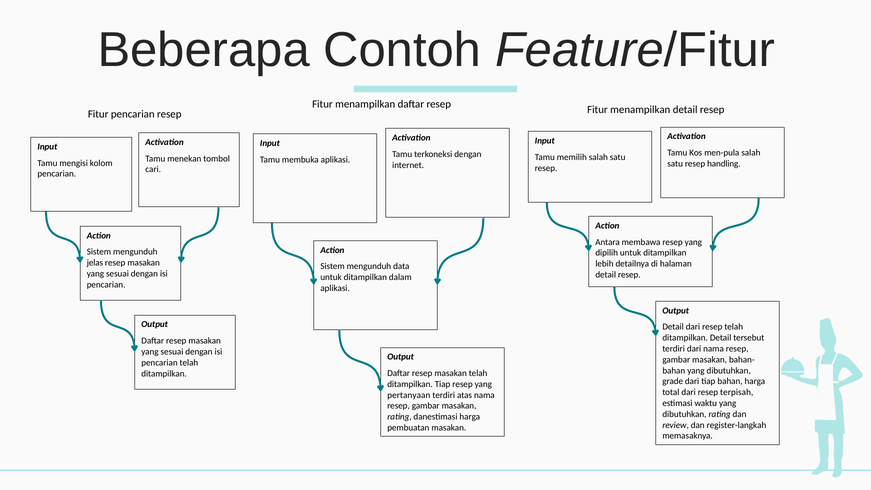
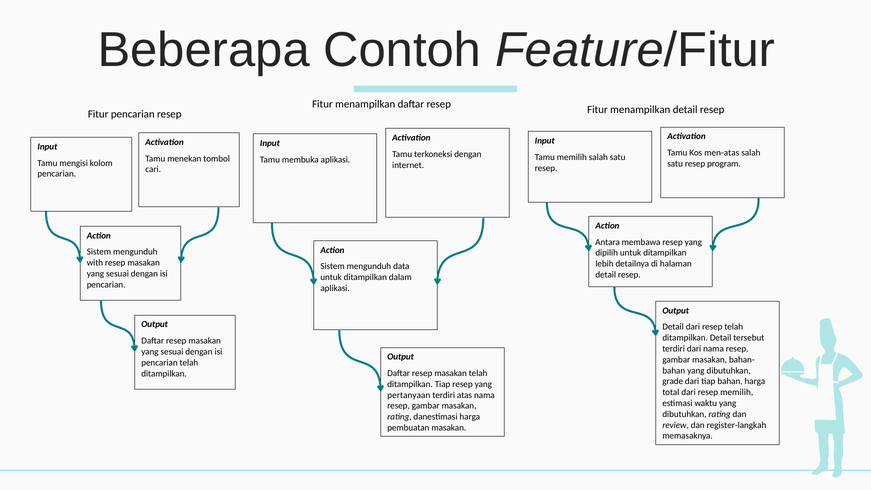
men-pula: men-pula -> men-atas (722, 153)
handling: handling -> program (724, 164)
jelas: jelas -> with (95, 263)
resep terpisah: terpisah -> memilih (737, 392)
